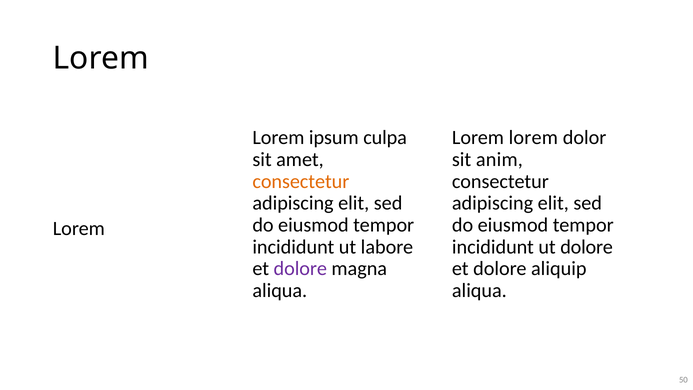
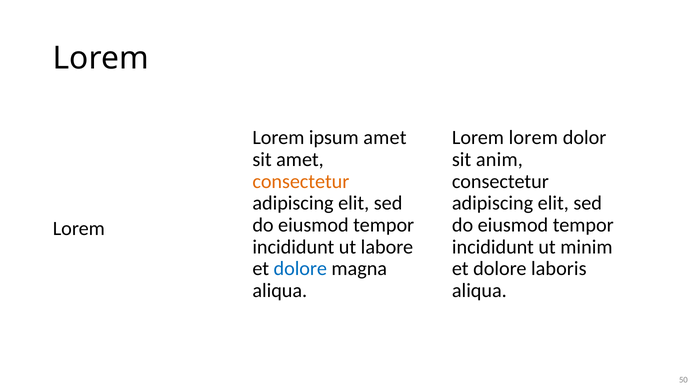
ipsum culpa: culpa -> amet (385, 138)
ut dolore: dolore -> minim (586, 247)
dolore colour: purple -> blue (300, 269)
aliquip: aliquip -> laboris (559, 269)
